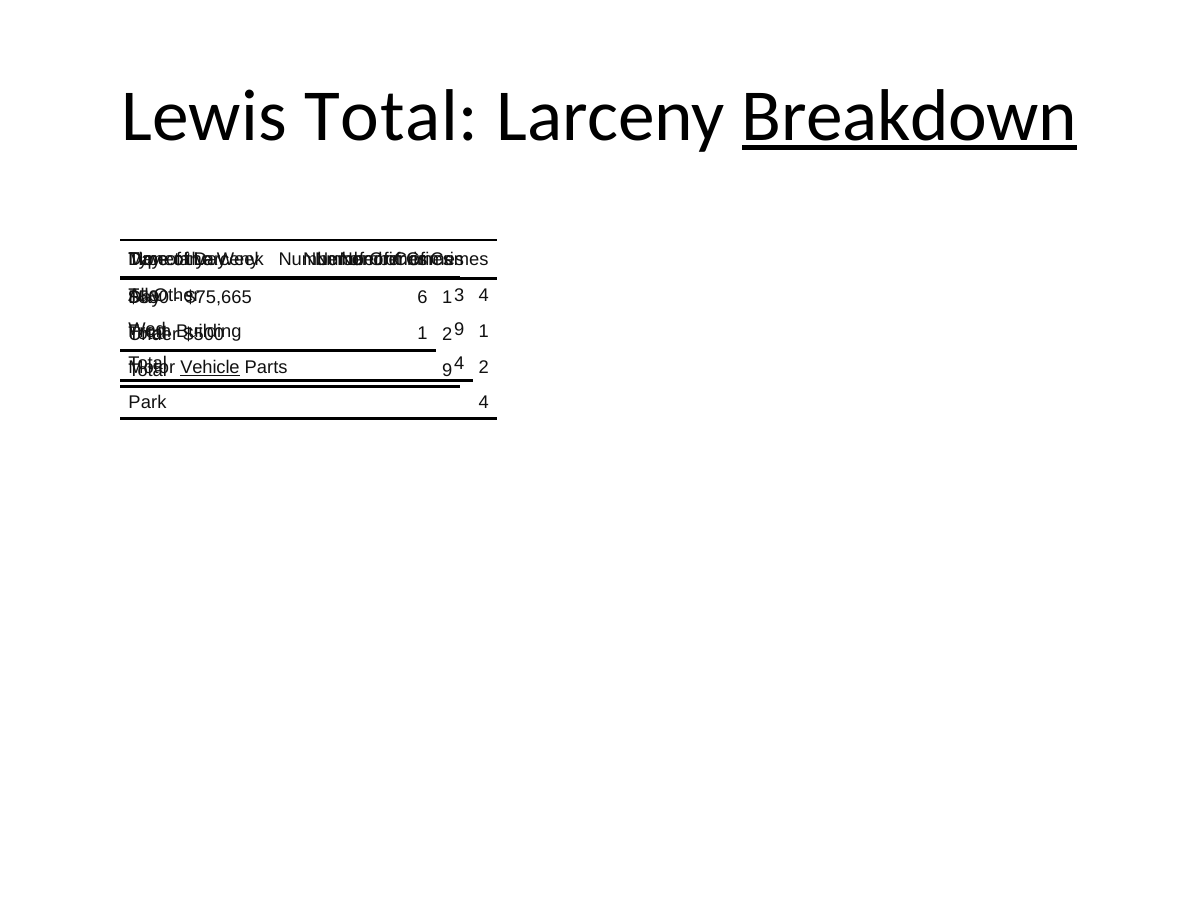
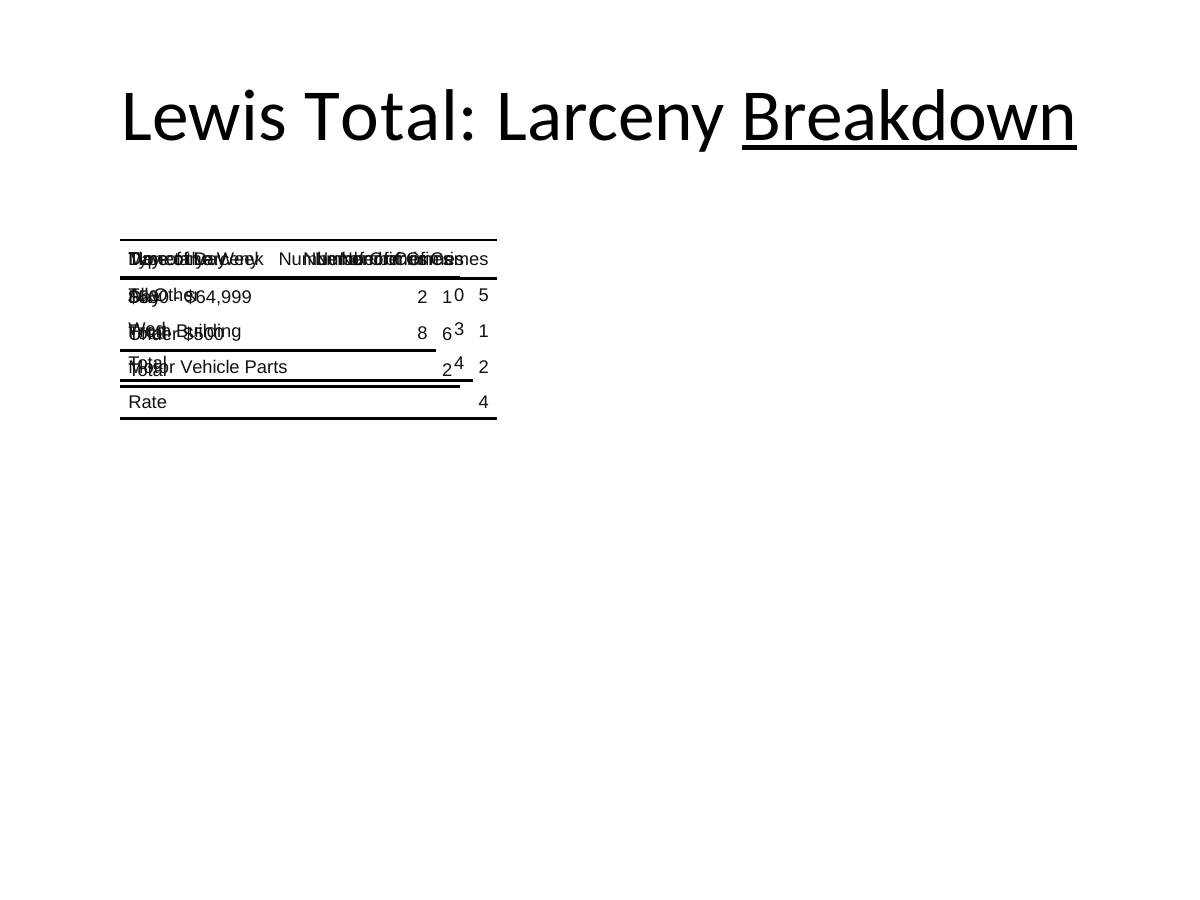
3: 3 -> 0 (459, 296)
4: 4 -> 5 (484, 296)
$75,665: $75,665 -> $64,999 (219, 297)
6: 6 -> 2 (423, 297)
9: 9 -> 3 (459, 330)
1: 1 -> 8 (423, 333)
2: 2 -> 6 (447, 334)
Vehicle underline: present -> none (210, 368)
9: 9 -> 2 (447, 370)
Park: Park -> Rate (148, 402)
